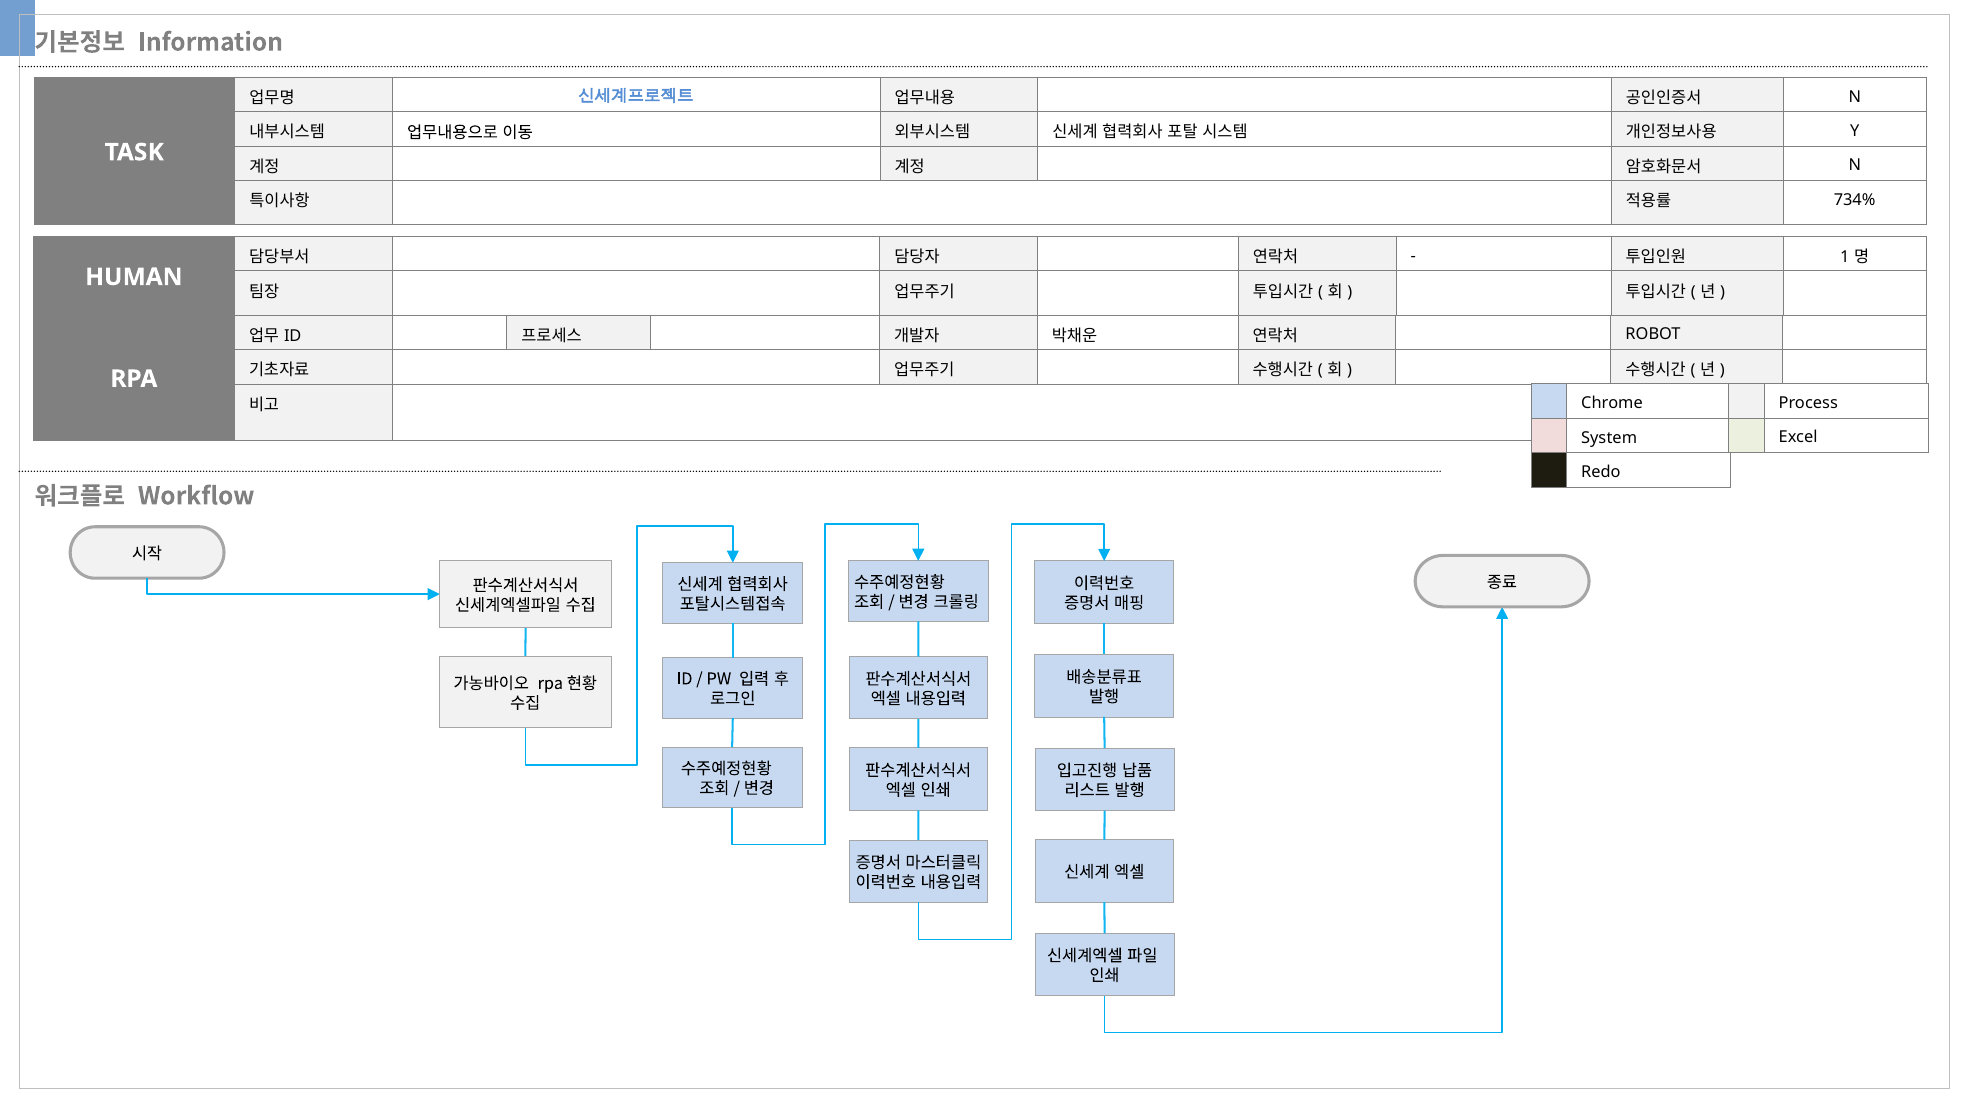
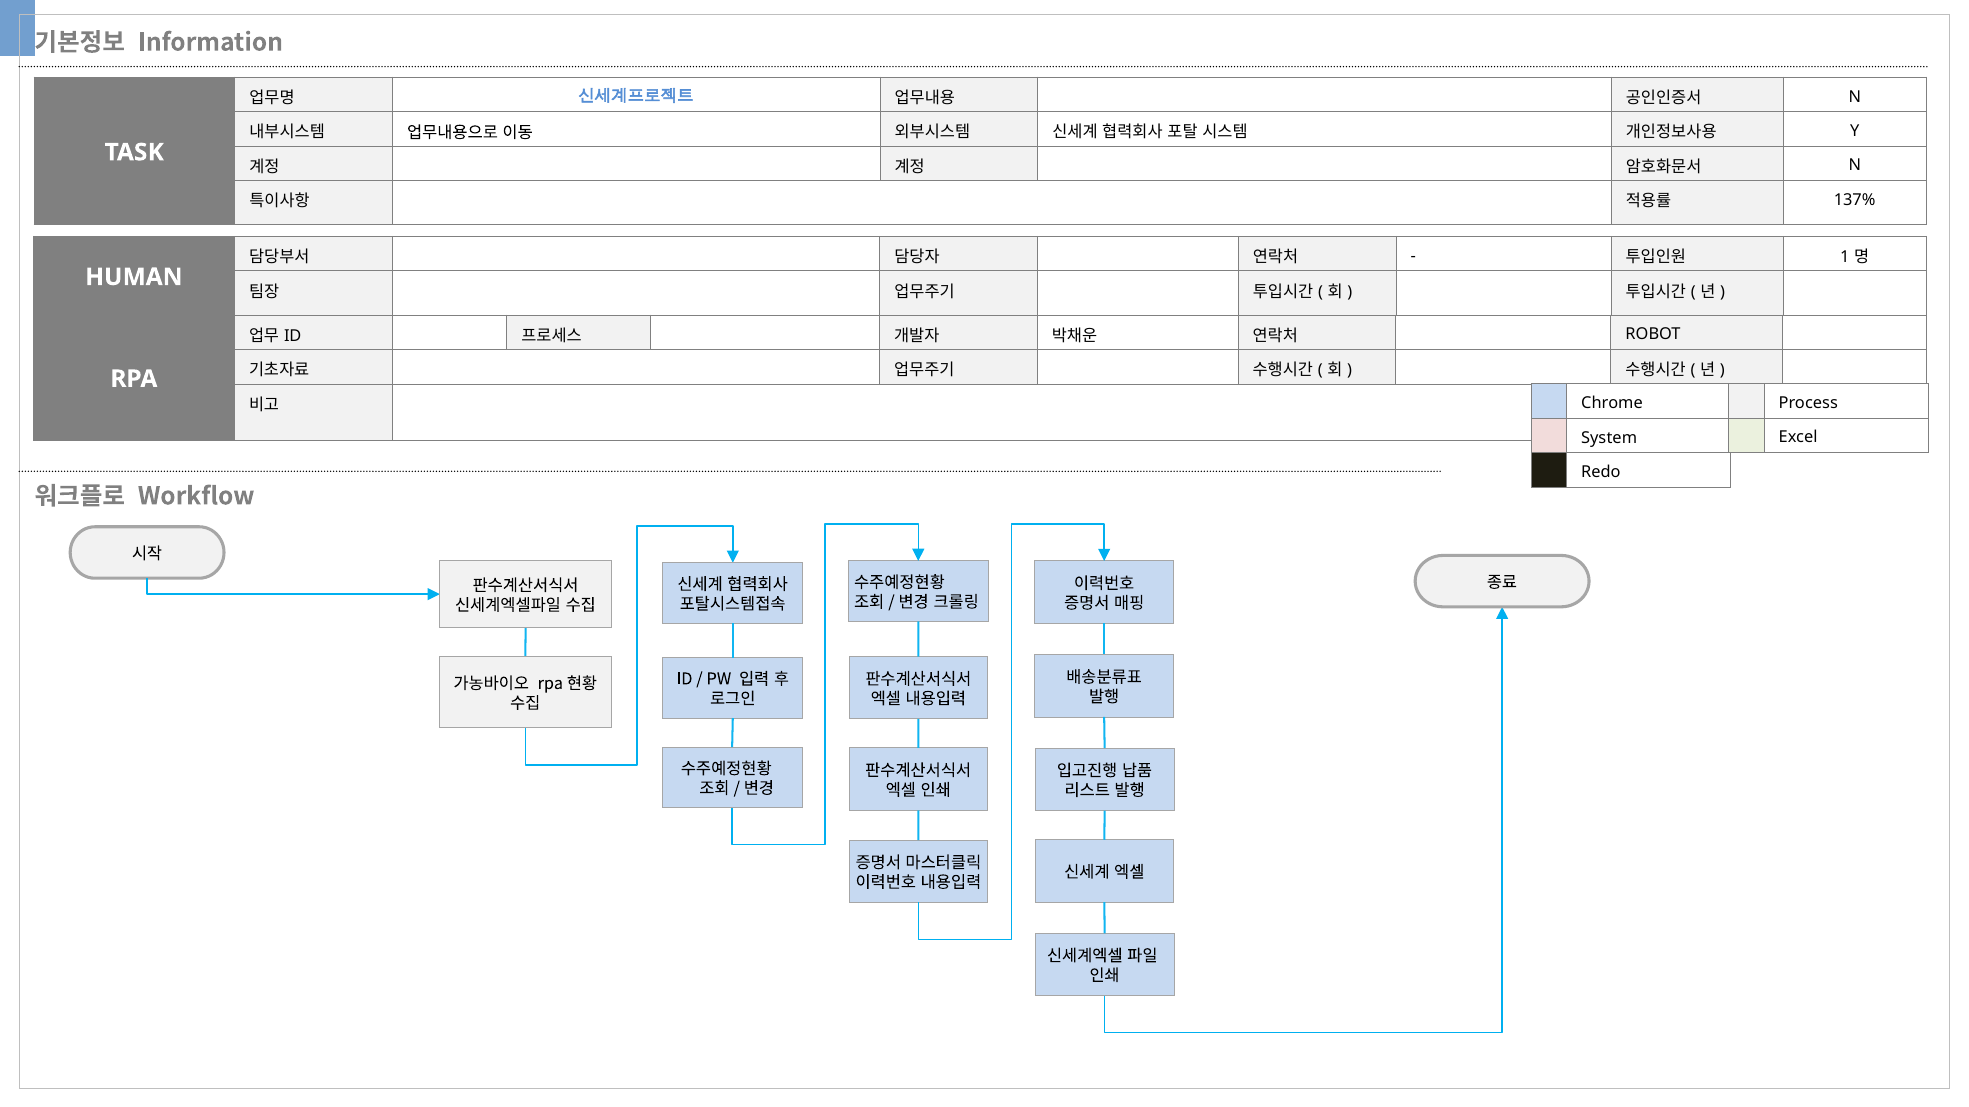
734%: 734% -> 137% (1855, 200)
